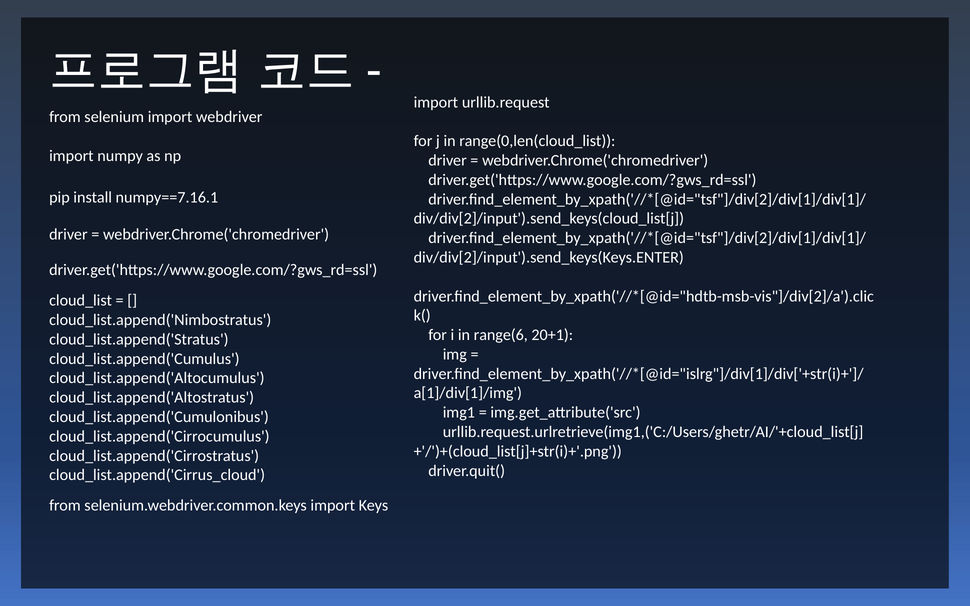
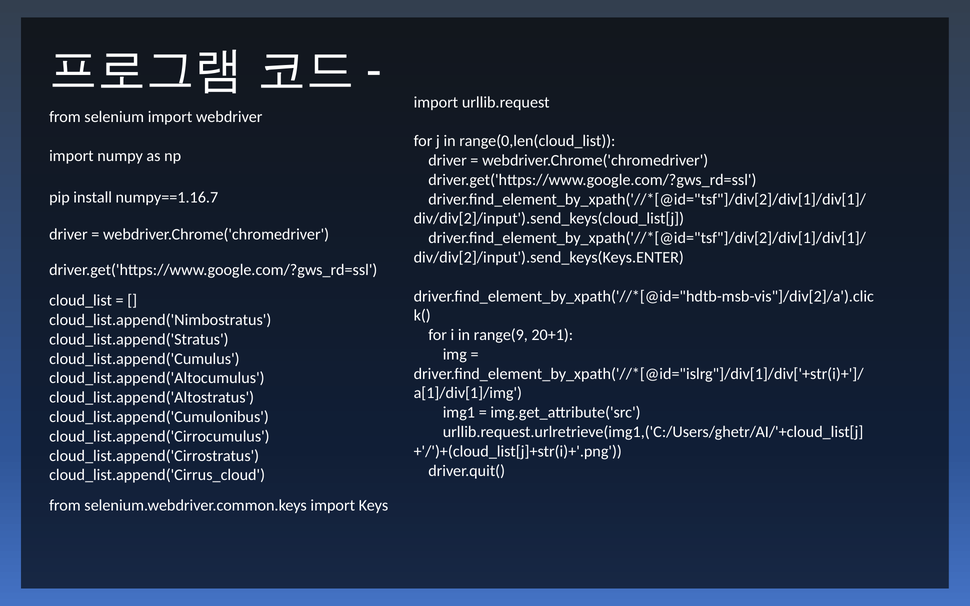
numpy==7.16.1: numpy==7.16.1 -> numpy==1.16.7 (167, 198)
range(6: range(6 -> range(9 (501, 335)
